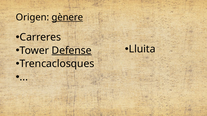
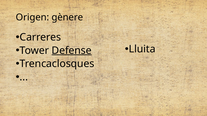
gènere underline: present -> none (67, 17)
